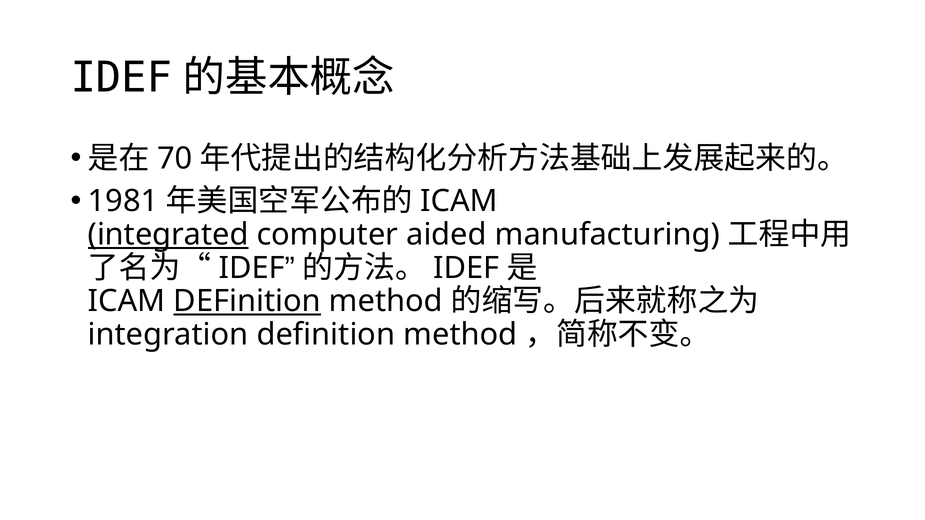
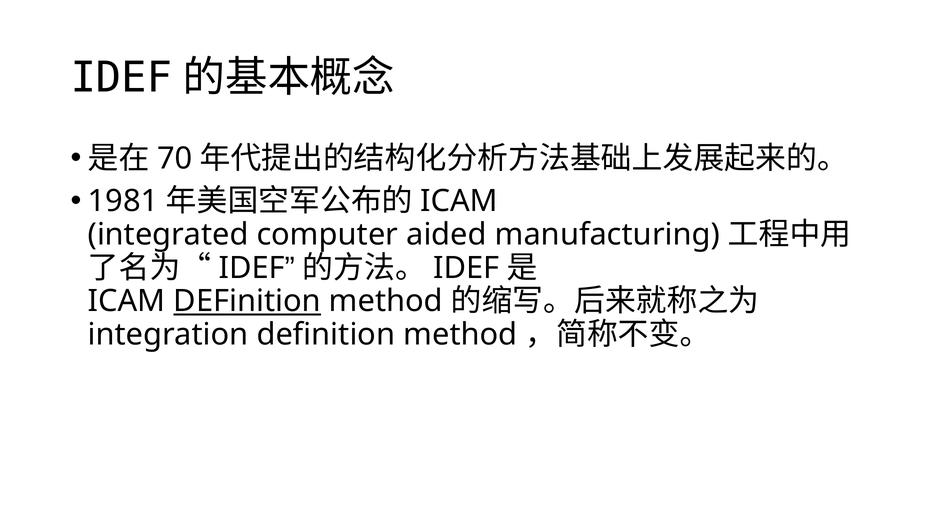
integrated underline: present -> none (168, 235)
